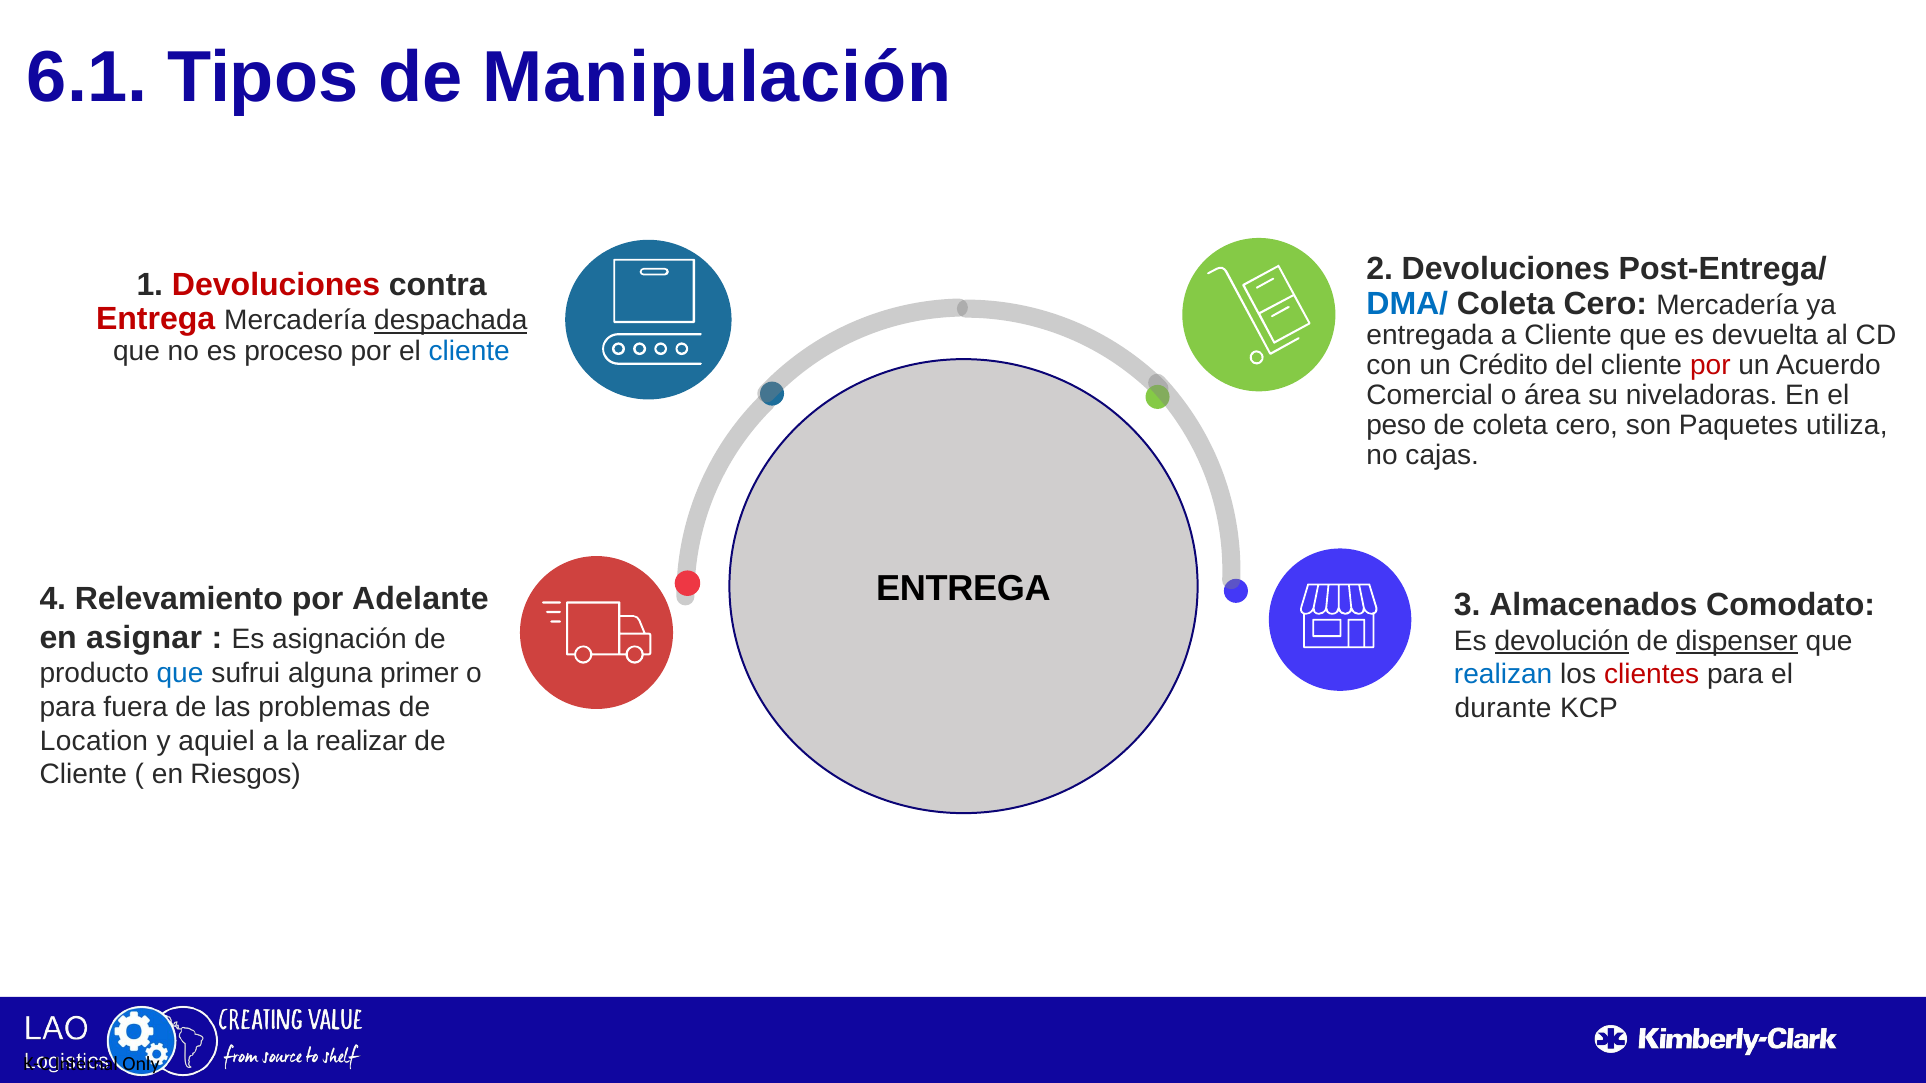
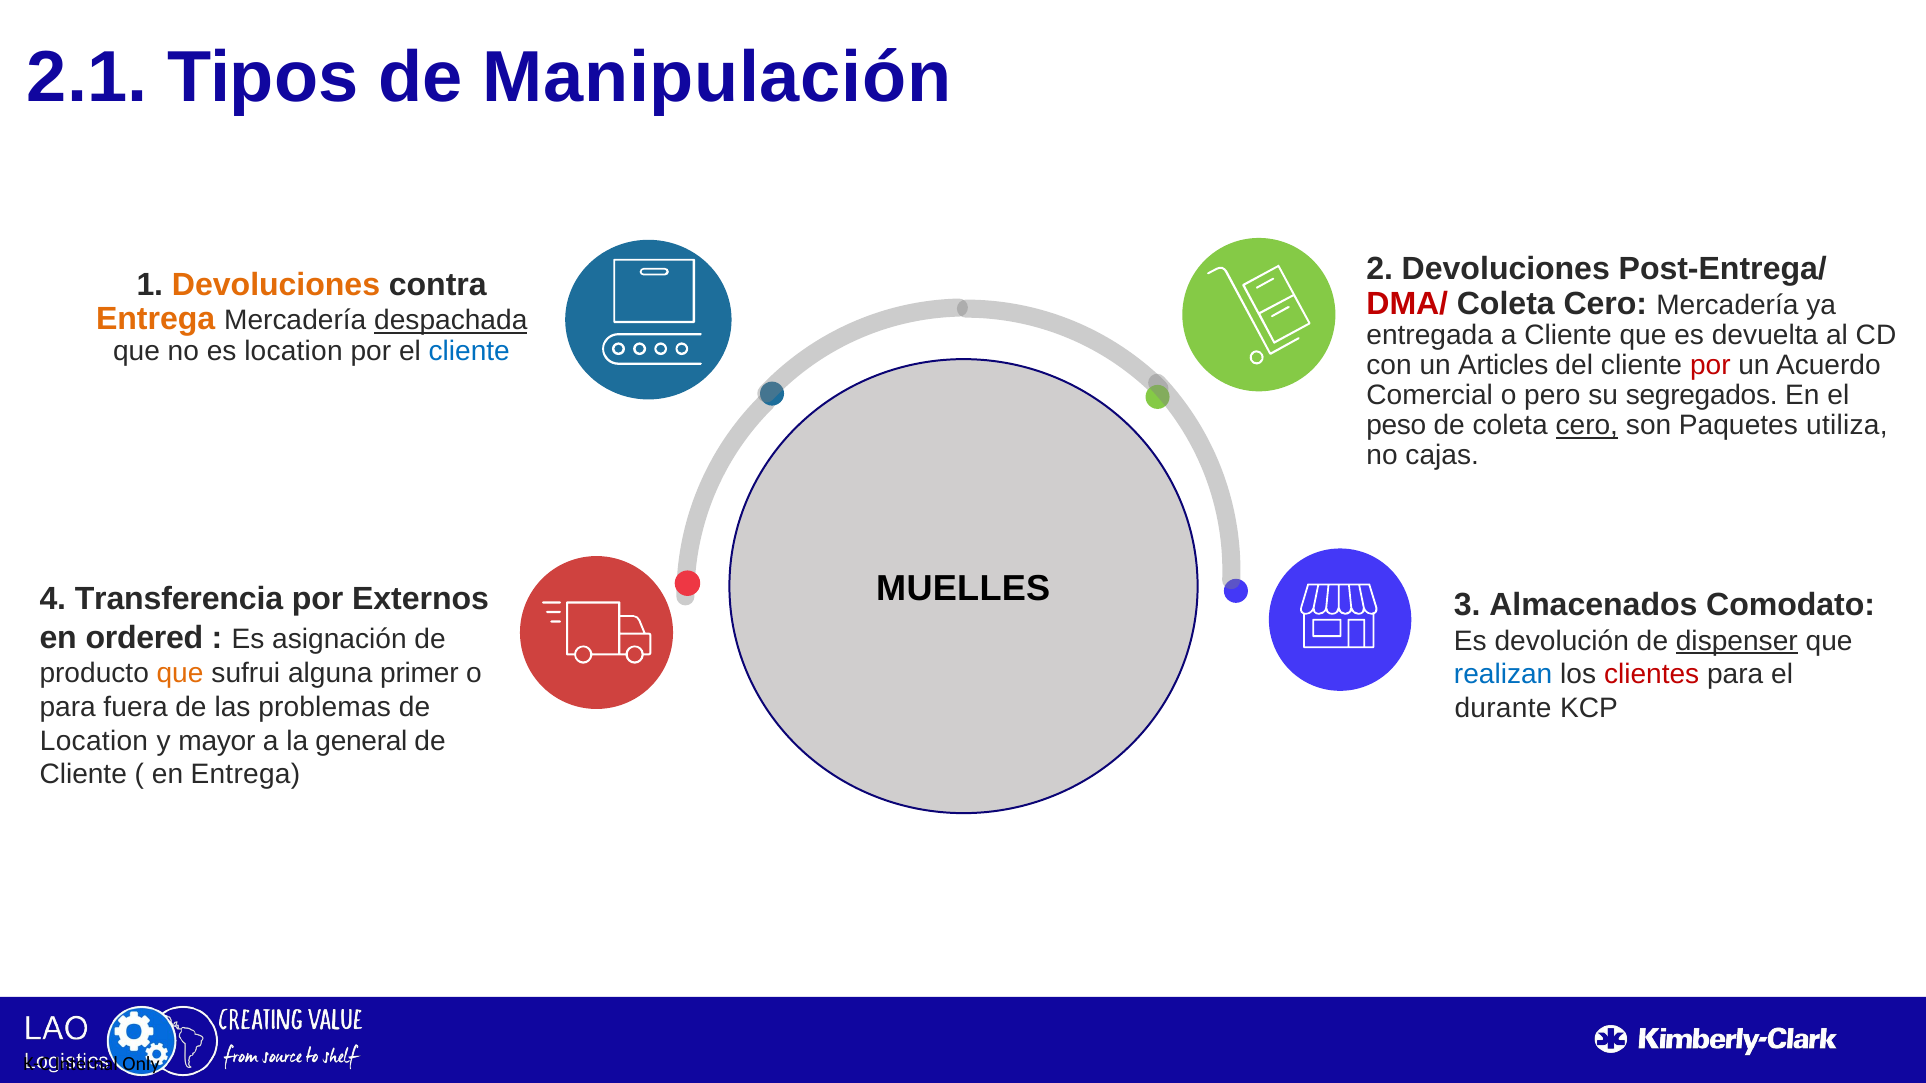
6.1: 6.1 -> 2.1 (87, 77)
Devoluciones colour: red -> orange (276, 285)
DMA/ colour: blue -> red (1407, 304)
Entrega colour: red -> orange (156, 319)
es proceso: proceso -> location (293, 352)
Crédito: Crédito -> Articles (1503, 366)
área: área -> pero (1552, 396)
niveladoras: niveladoras -> segregados (1702, 396)
cero underline: none -> present (1587, 426)
ENTREGA: ENTREGA -> MUELLES (963, 589)
Relevamiento: Relevamiento -> Transferencia (179, 599)
Adelante: Adelante -> Externos (421, 599)
asignar: asignar -> ordered (144, 638)
devolución underline: present -> none (1562, 641)
que colour: blue -> orange (180, 674)
aquiel: aquiel -> mayor (217, 741)
realizar: realizar -> general (361, 741)
en Riesgos: Riesgos -> Entrega (245, 775)
